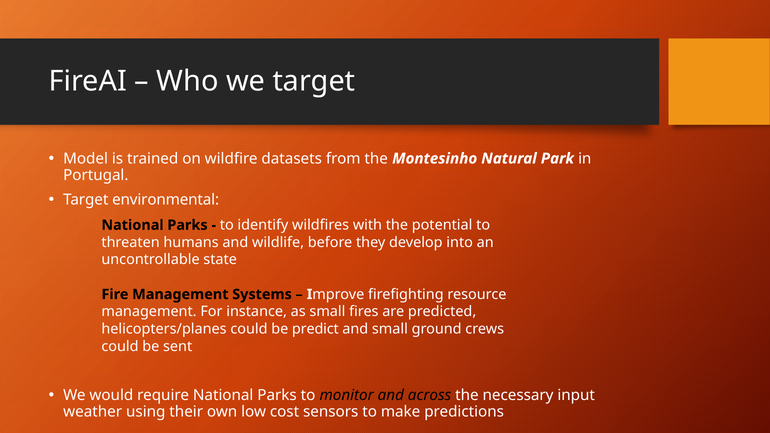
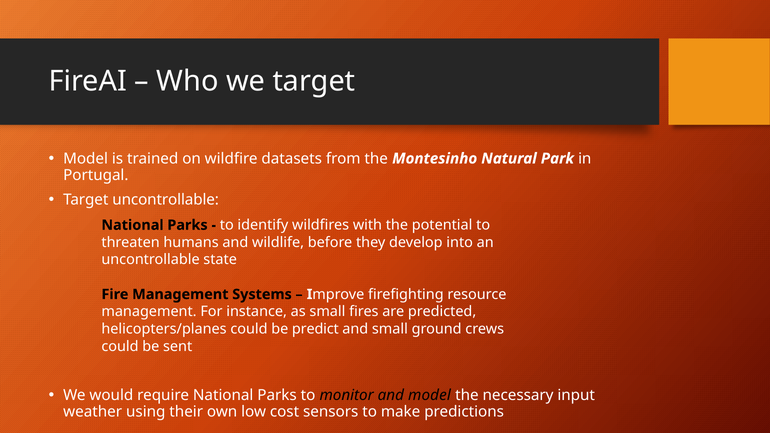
Target environmental: environmental -> uncontrollable (166, 200)
and across: across -> model (429, 395)
